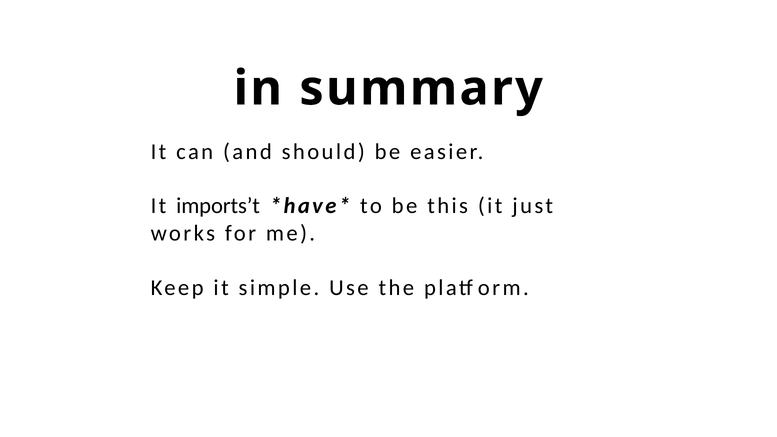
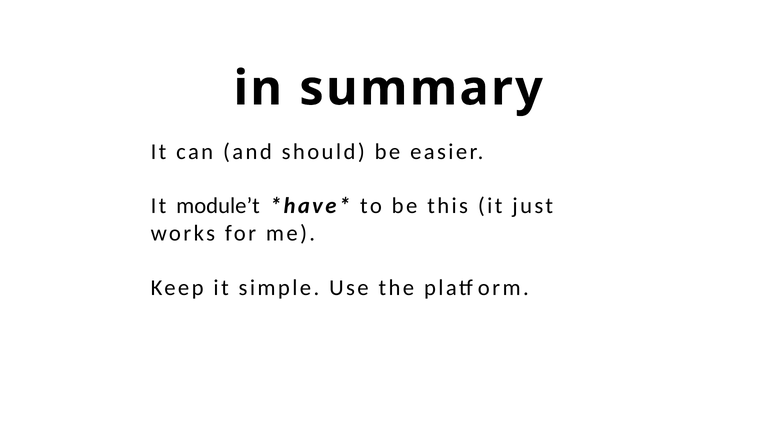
imports’t: imports’t -> module’t (218, 206)
